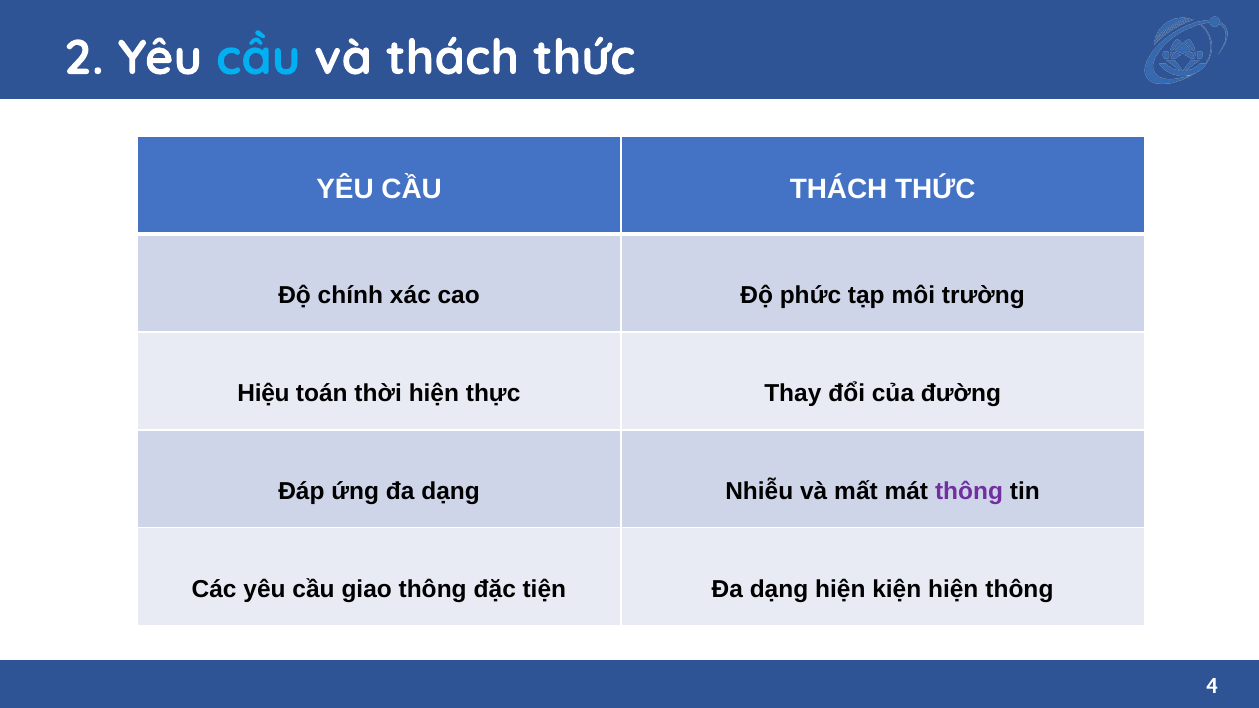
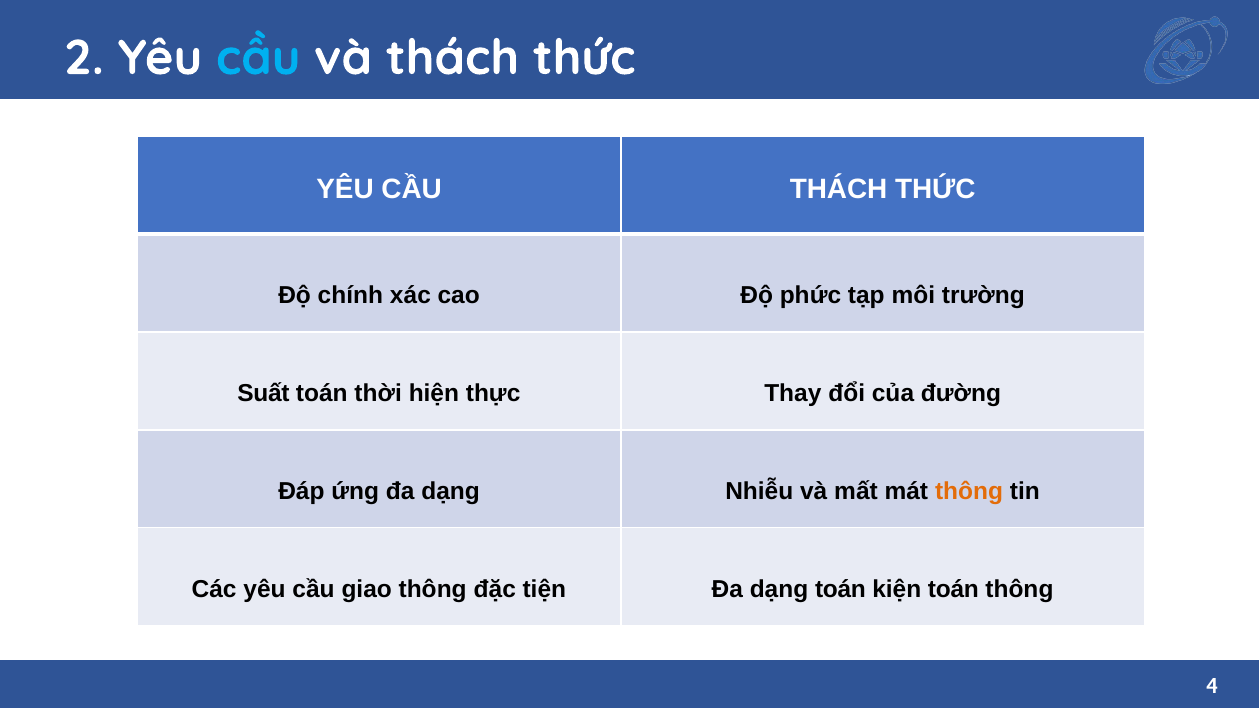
Hiệu: Hiệu -> Suất (263, 394)
thông colour: purple -> orange (969, 492)
dạng hiện: hiện -> toán (840, 590)
kiện hiện: hiện -> toán (953, 590)
